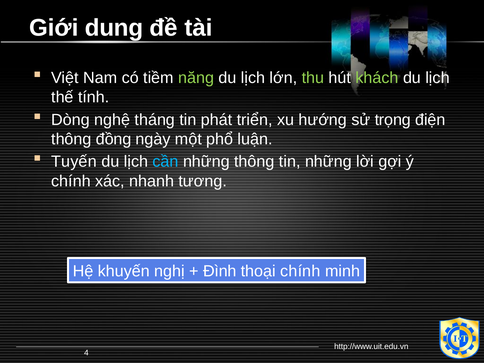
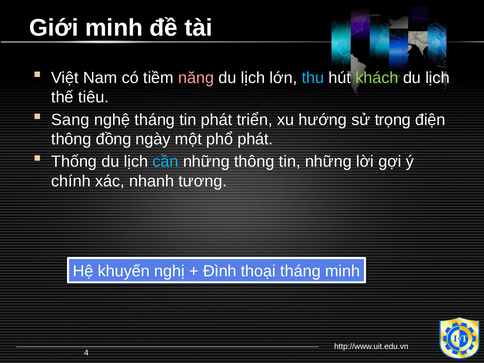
Giới dung: dung -> minh (114, 28)
năng colour: light green -> pink (196, 78)
thu colour: light green -> light blue (313, 78)
tính: tính -> tiêu (94, 97)
Dòng: Dòng -> Sang (70, 120)
phổ luận: luận -> phát (255, 139)
Tuyến: Tuyến -> Thống (74, 162)
thoại chính: chính -> tháng (300, 271)
